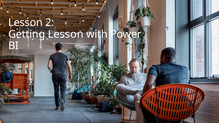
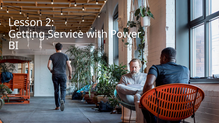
Getting Lesson: Lesson -> Service (66, 34)
